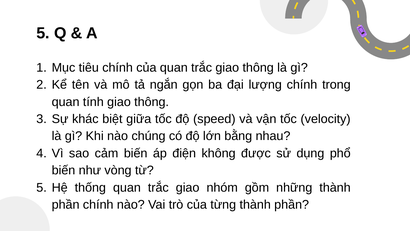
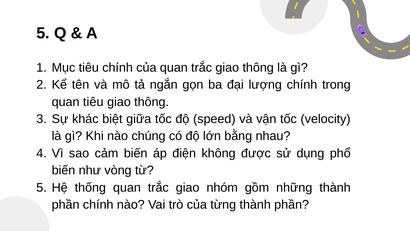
quan tính: tính -> tiêu (93, 102)
